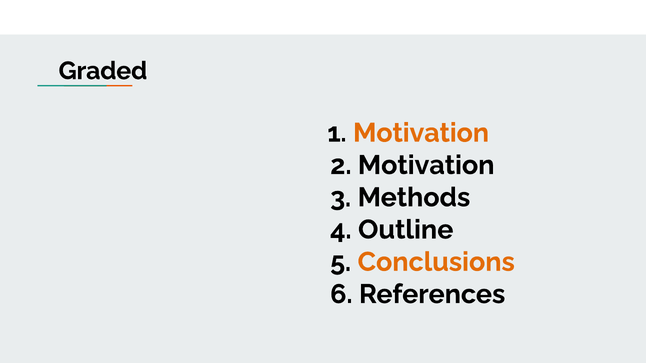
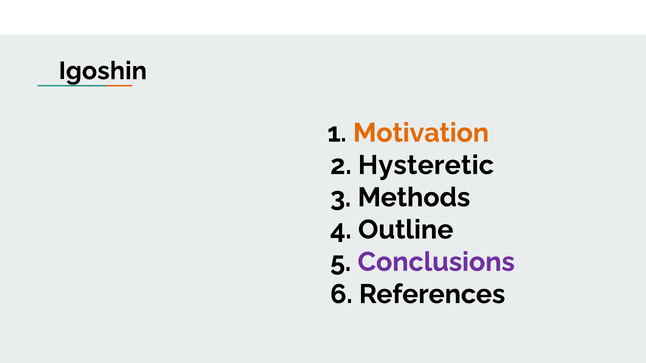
Graded: Graded -> Igoshin (103, 71)
2 Motivation: Motivation -> Hysteretic (426, 165)
Conclusions colour: orange -> purple (436, 262)
